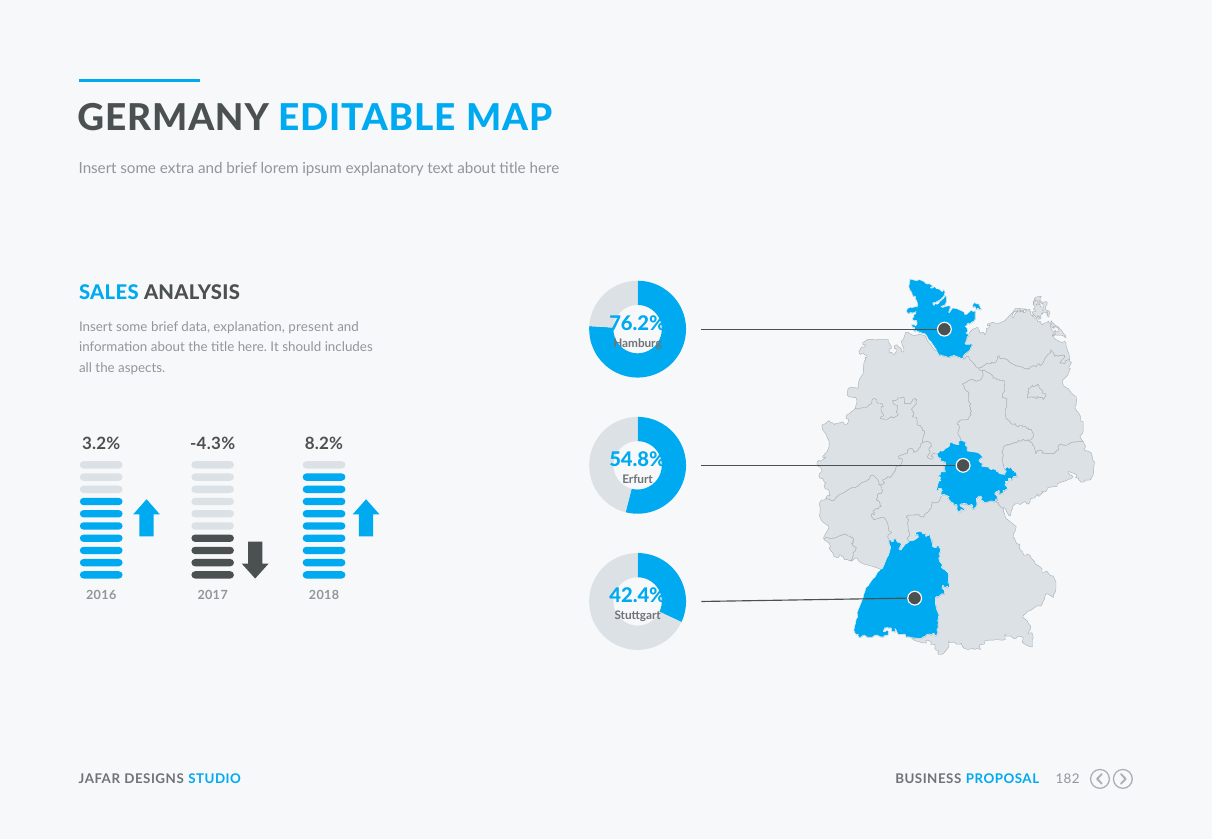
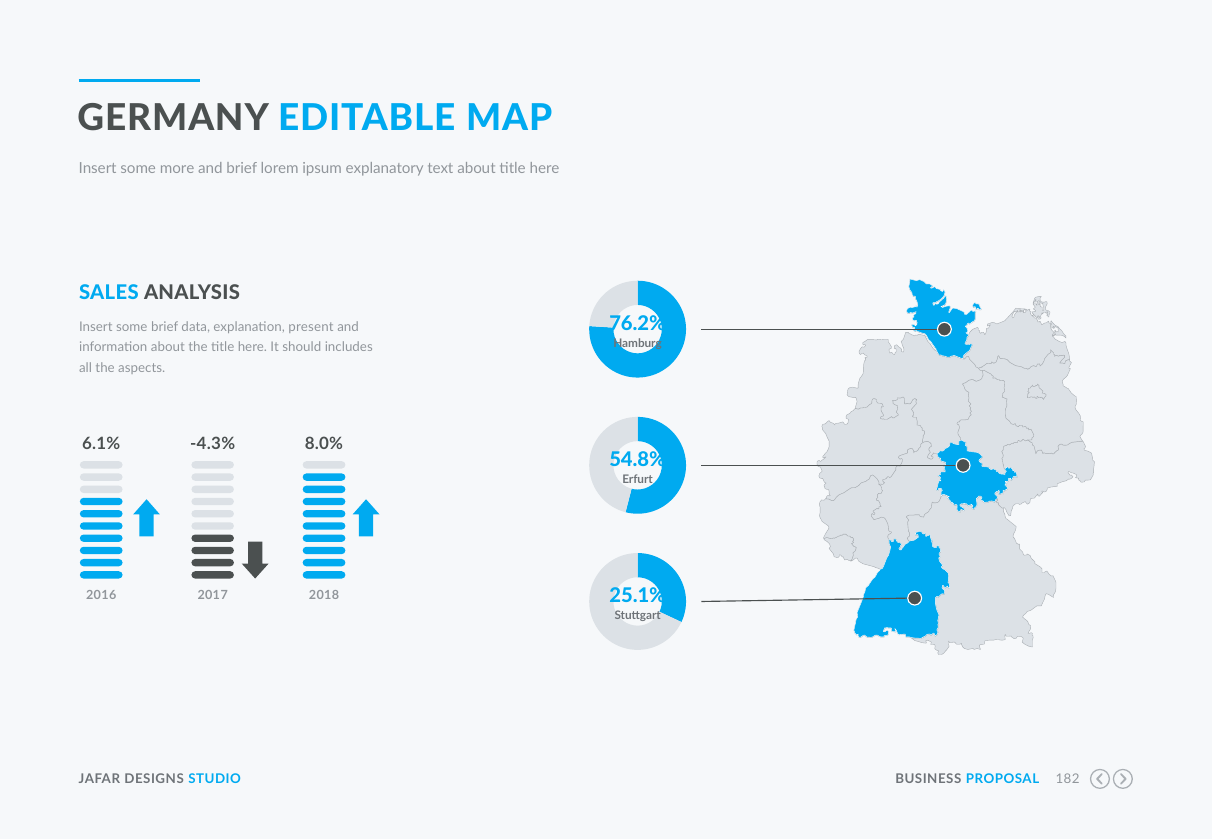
extra: extra -> more (177, 169)
3.2%: 3.2% -> 6.1% (101, 444)
8.2%: 8.2% -> 8.0% (324, 444)
42.4%: 42.4% -> 25.1% (638, 596)
